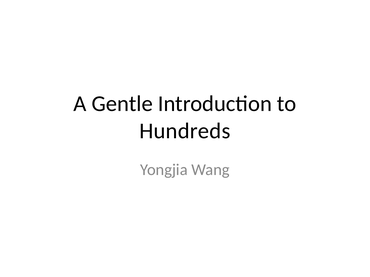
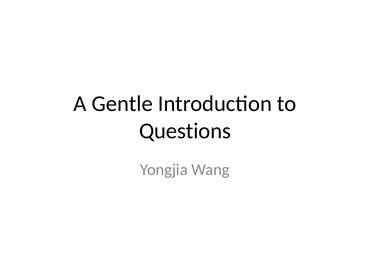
Hundreds: Hundreds -> Questions (185, 131)
